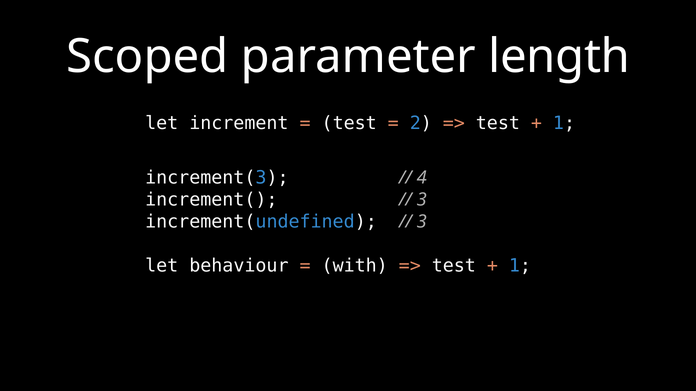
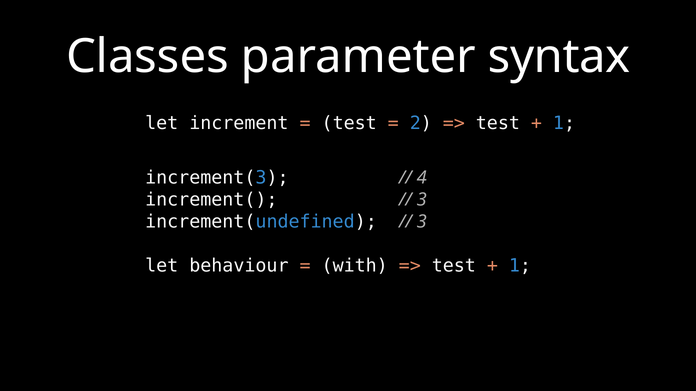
Scoped: Scoped -> Classes (147, 57)
length: length -> syntax (559, 57)
